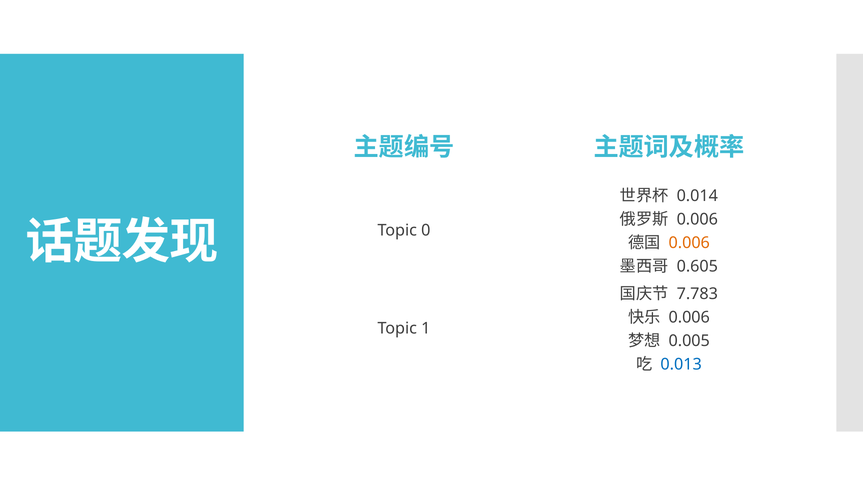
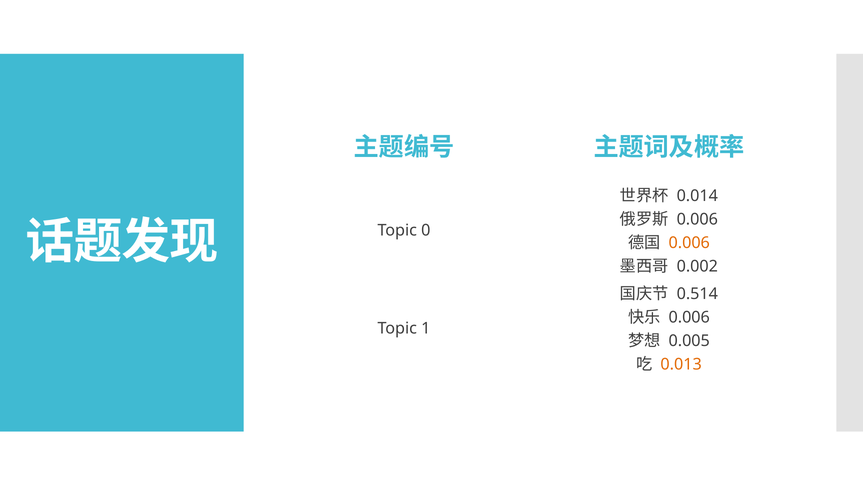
0.605: 0.605 -> 0.002 (697, 266)
7.783: 7.783 -> 0.514 (697, 293)
0.013 colour: blue -> orange (681, 364)
